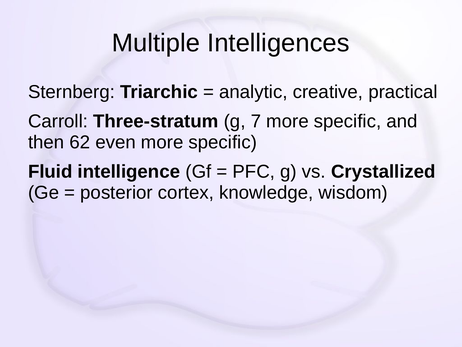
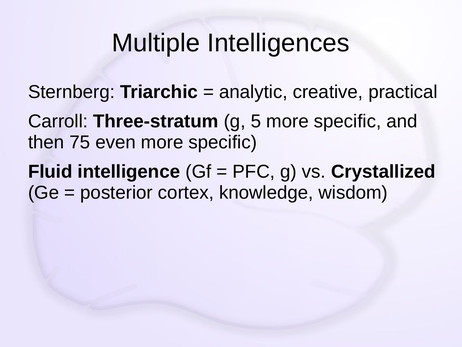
7: 7 -> 5 (256, 121)
62: 62 -> 75 (80, 142)
